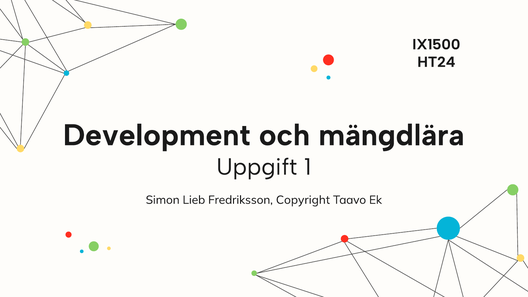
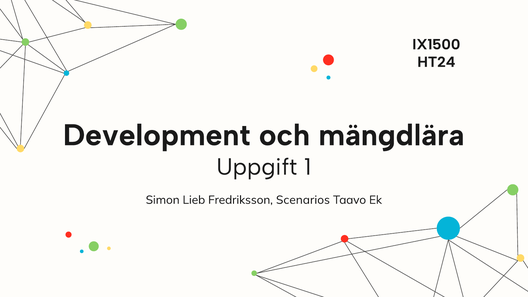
Copyright: Copyright -> Scenarios (303, 200)
